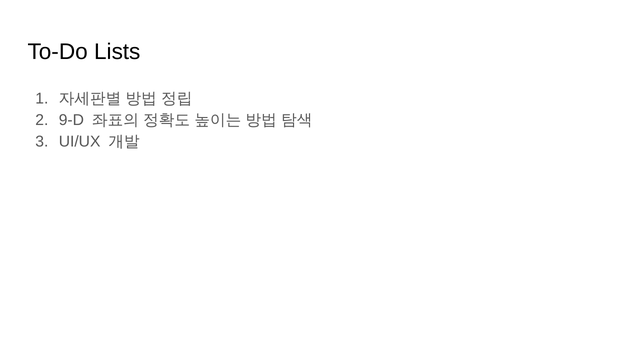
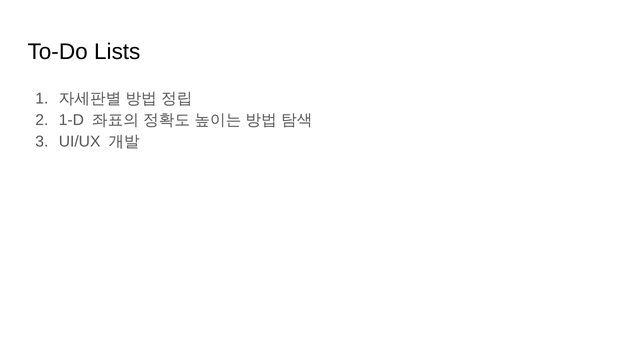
9-D: 9-D -> 1-D (71, 120)
